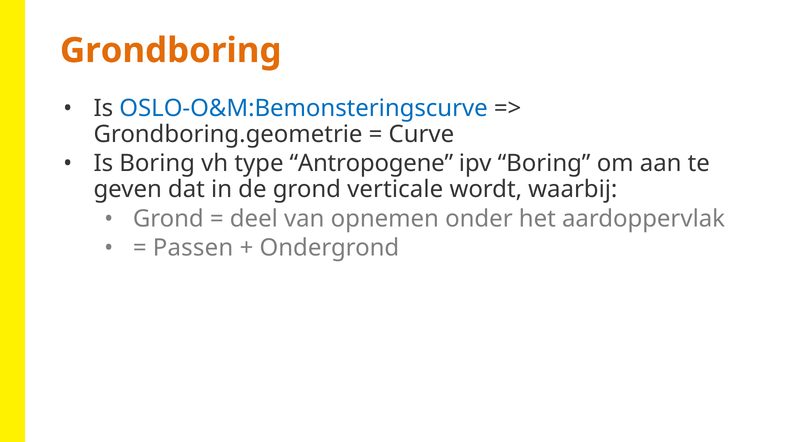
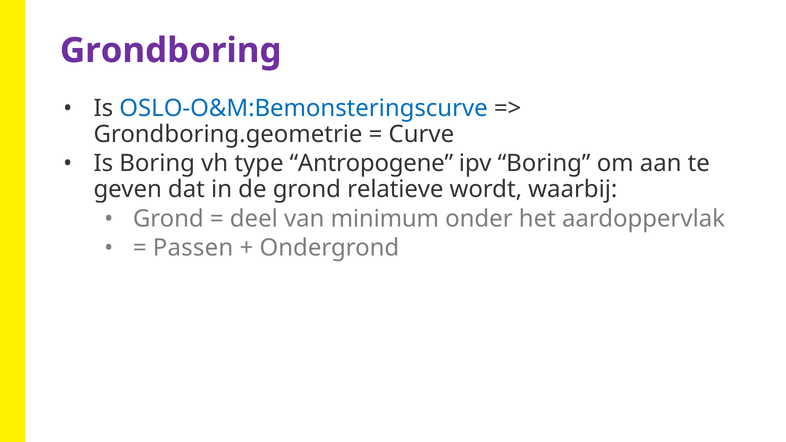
Grondboring colour: orange -> purple (171, 51)
verticale: verticale -> relatieve (395, 189)
opnemen: opnemen -> minimum (385, 219)
